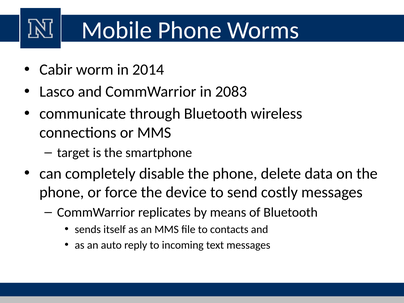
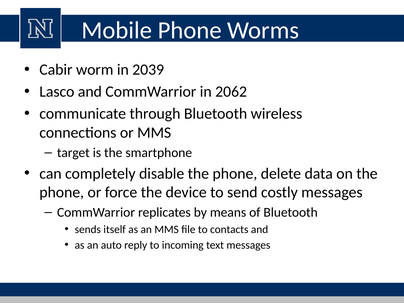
2014: 2014 -> 2039 (148, 70)
2083: 2083 -> 2062 (231, 92)
